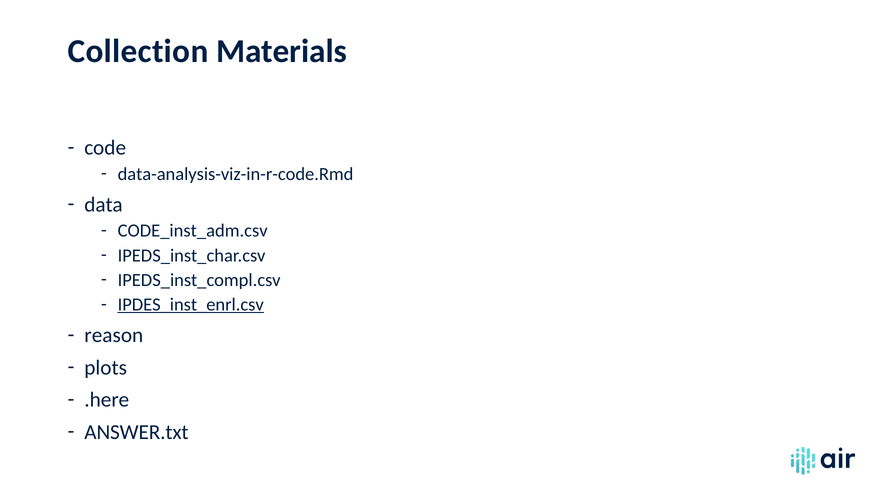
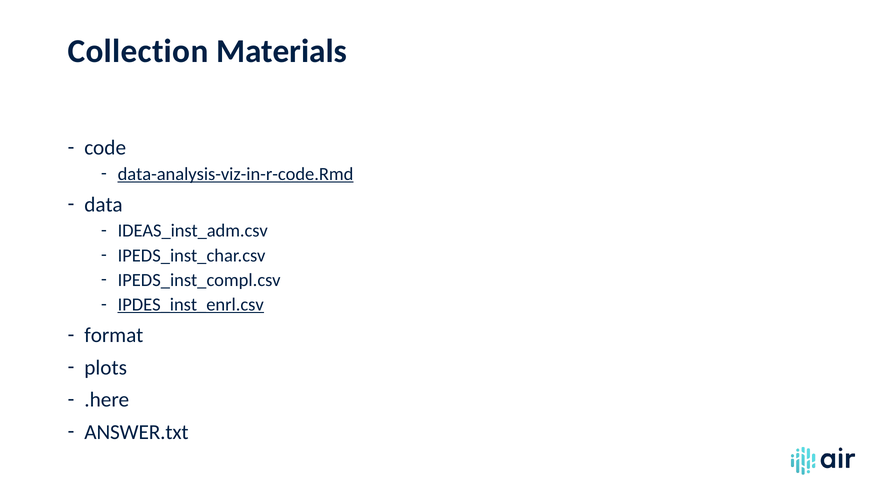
data-analysis-viz-in-r-code.Rmd underline: none -> present (236, 174)
CODE_inst_adm.csv: CODE_inst_adm.csv -> IDEAS_inst_adm.csv (193, 231)
reason: reason -> format (114, 335)
